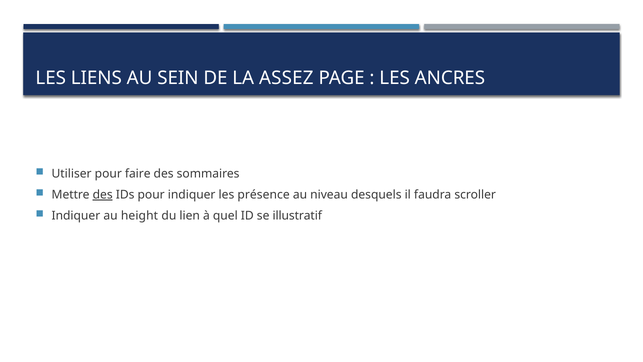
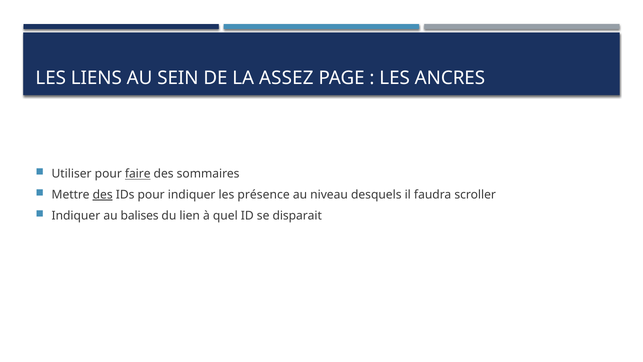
faire underline: none -> present (138, 174)
height: height -> balises (140, 216)
illustratif: illustratif -> disparait (297, 216)
